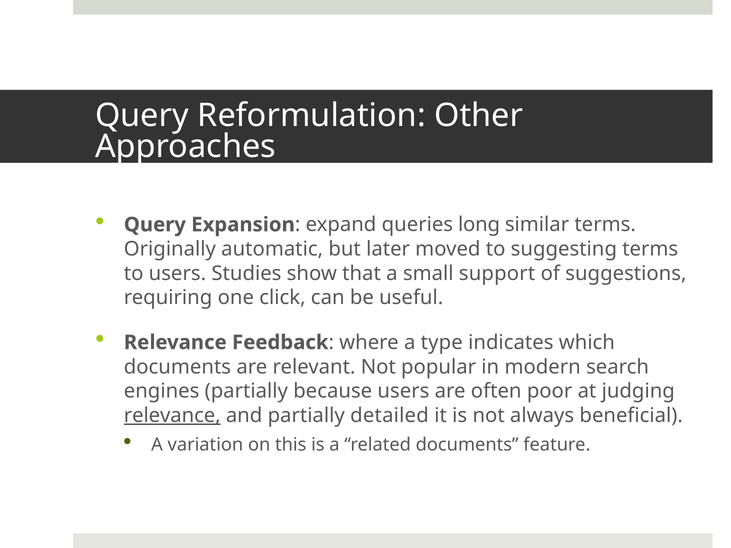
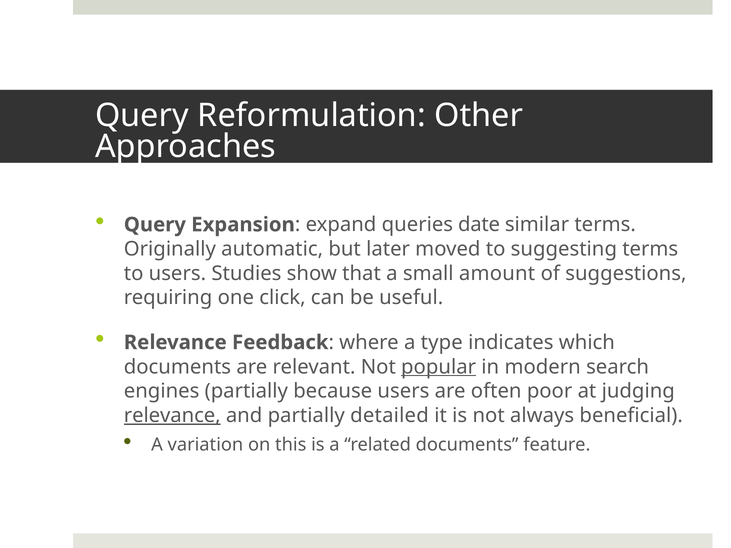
long: long -> date (479, 225)
support: support -> amount (497, 274)
popular underline: none -> present (439, 367)
